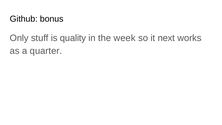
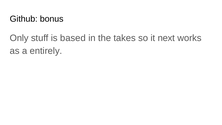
quality: quality -> based (73, 38)
week: week -> takes (125, 38)
quarter: quarter -> entirely (46, 51)
